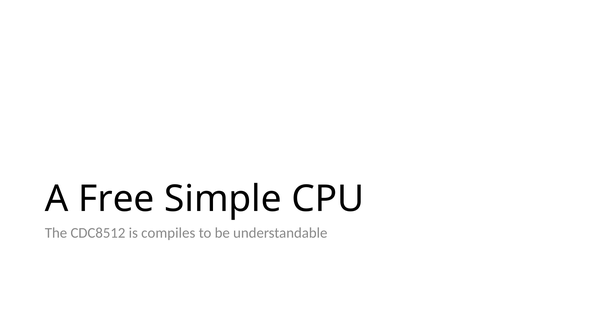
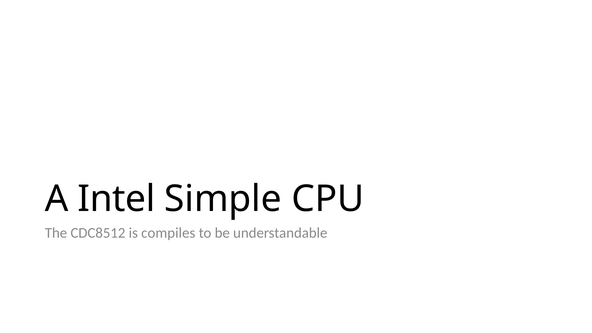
Free: Free -> Intel (116, 199)
